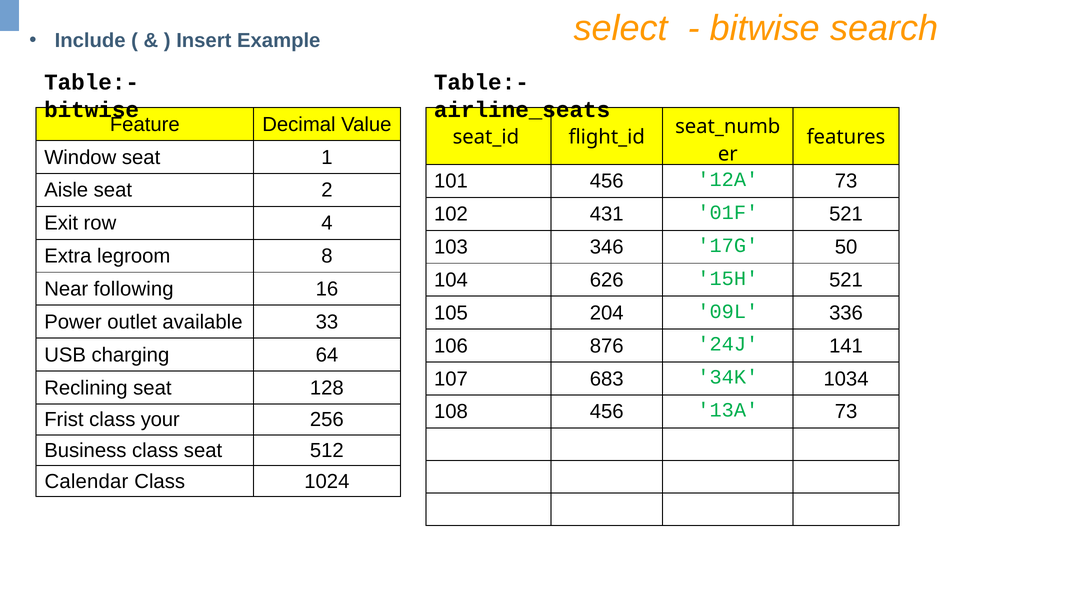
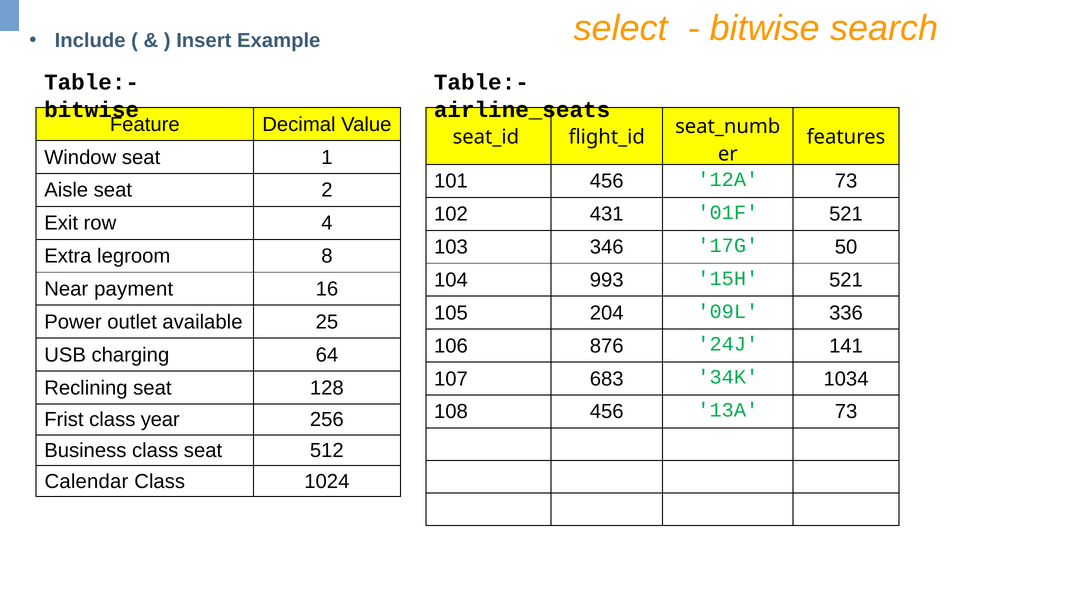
626: 626 -> 993 (607, 280)
following: following -> payment (134, 289)
33: 33 -> 25 (327, 322)
your: your -> year (160, 419)
